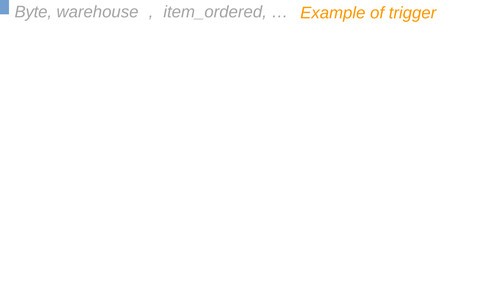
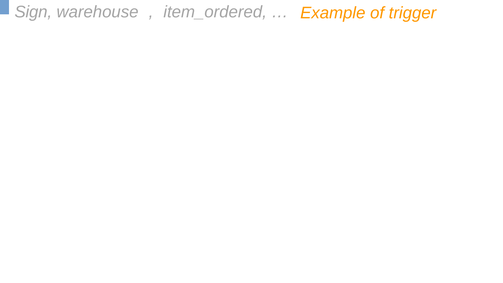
Byte: Byte -> Sign (33, 12)
